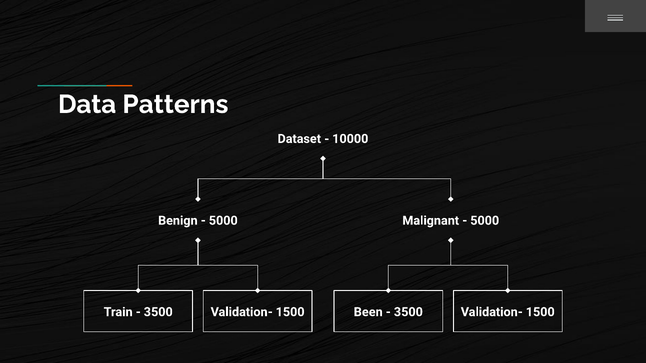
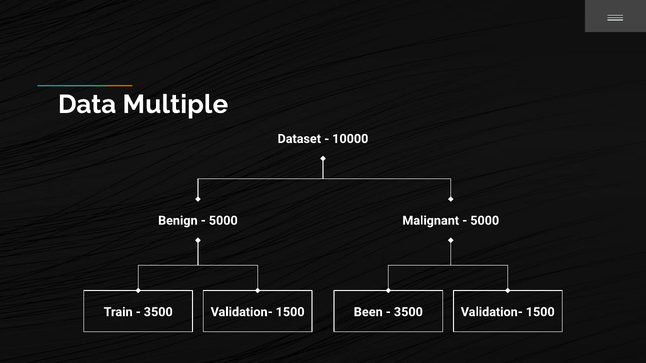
Patterns: Patterns -> Multiple (175, 104)
